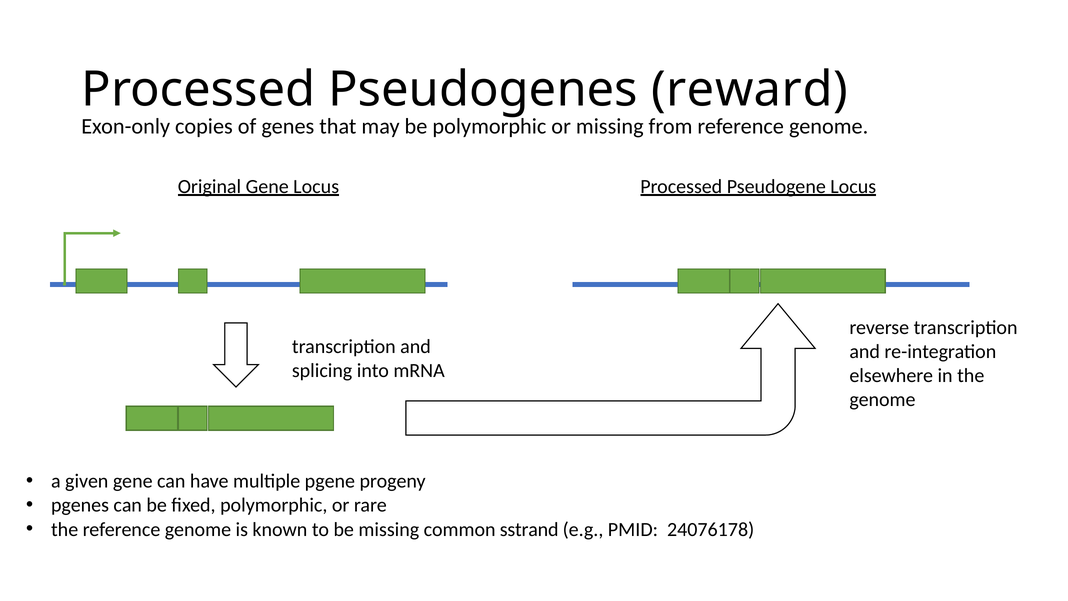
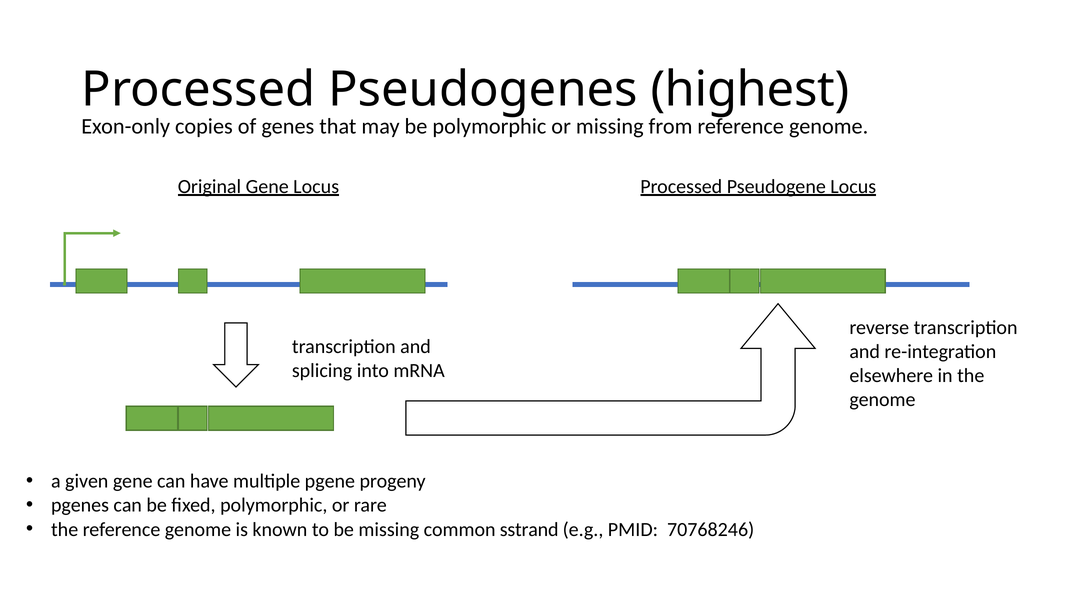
reward: reward -> highest (750, 90)
24076178: 24076178 -> 70768246 (711, 529)
